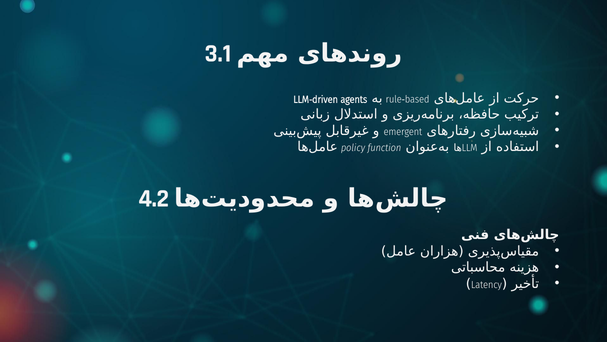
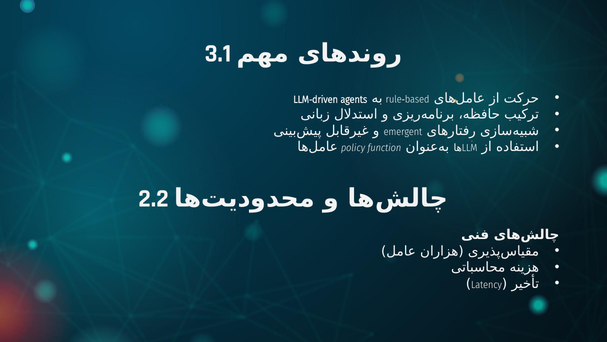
4.2: 4.2 -> 2.2 (153, 198)
